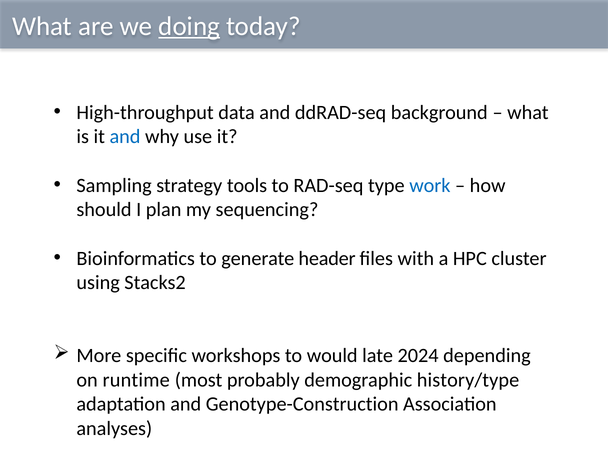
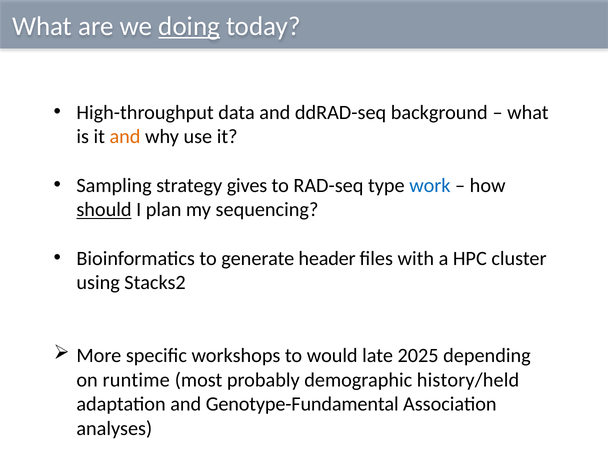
and colour: blue -> orange (125, 137)
tools: tools -> gives (247, 185)
should underline: none -> present (104, 210)
2024: 2024 -> 2025 (418, 356)
history/type: history/type -> history/held (468, 380)
Genotype-Construction: Genotype-Construction -> Genotype-Fundamental (302, 404)
